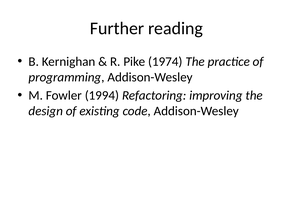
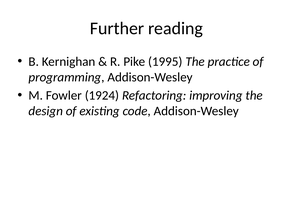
1974: 1974 -> 1995 (165, 61)
1994: 1994 -> 1924 (102, 95)
